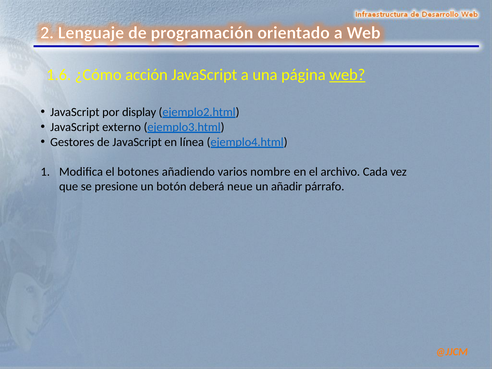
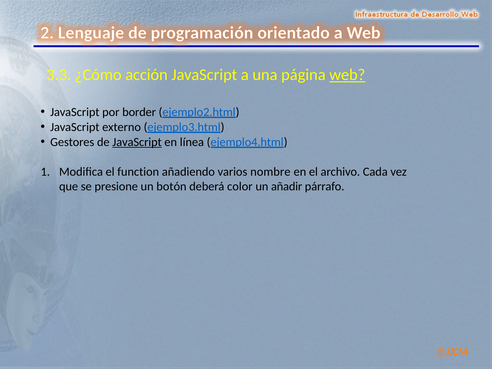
1.6: 1.6 -> 3.3 (59, 75)
display: display -> border (139, 112)
JavaScript underline: none -> present (137, 142)
botones: botones -> function (138, 172)
neue: neue -> color (240, 187)
